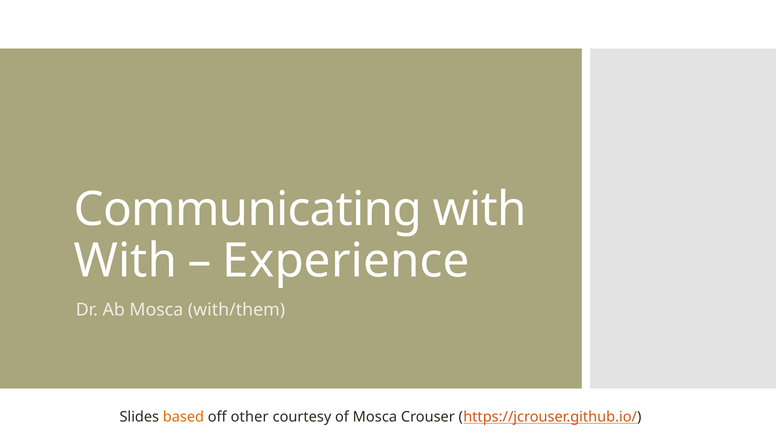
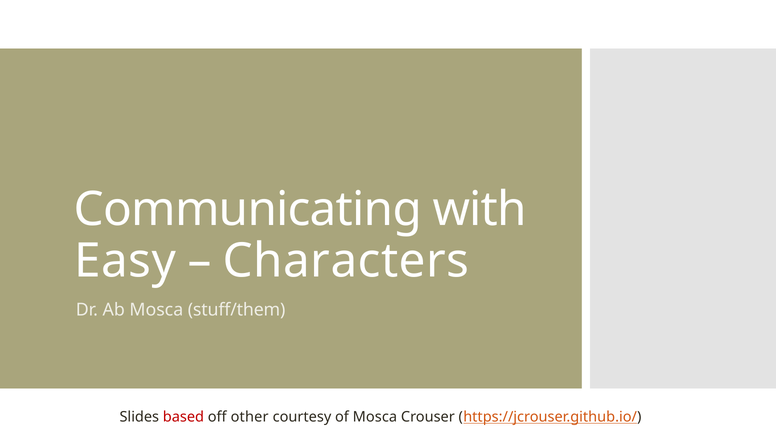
With: With -> Easy (125, 261)
Experience: Experience -> Characters (346, 261)
with/them: with/them -> stuff/them (237, 310)
based colour: orange -> red (183, 416)
